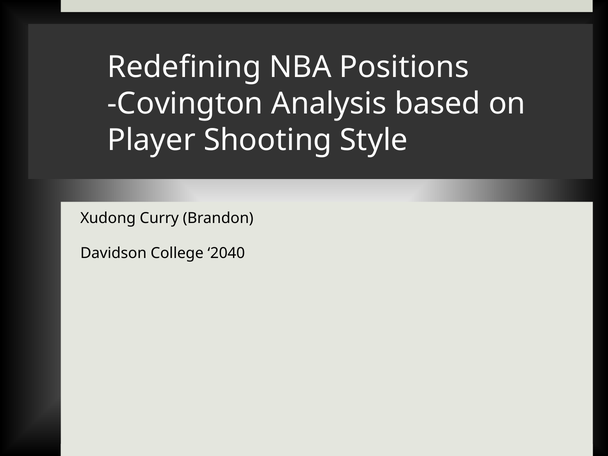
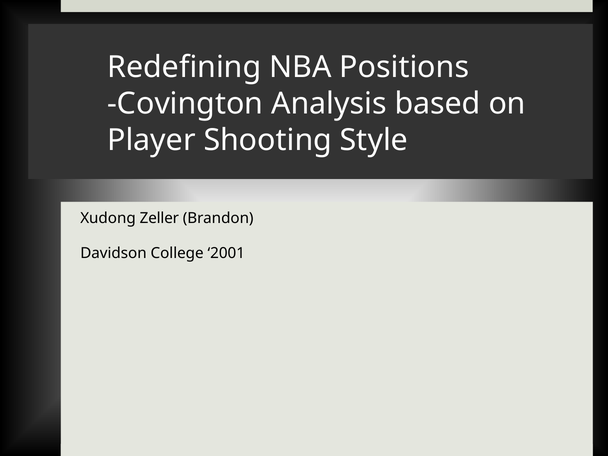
Curry: Curry -> Zeller (159, 218)
2040: 2040 -> 2001 (226, 253)
